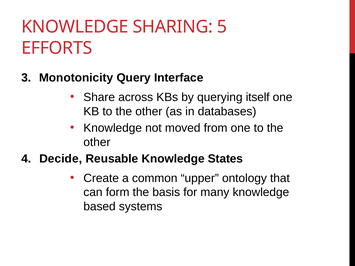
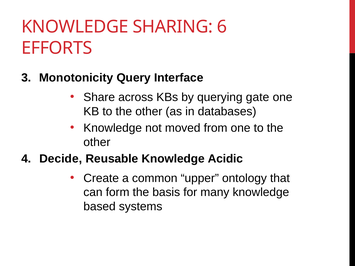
5: 5 -> 6 (222, 27)
itself: itself -> gate (258, 97)
States: States -> Acidic (225, 159)
